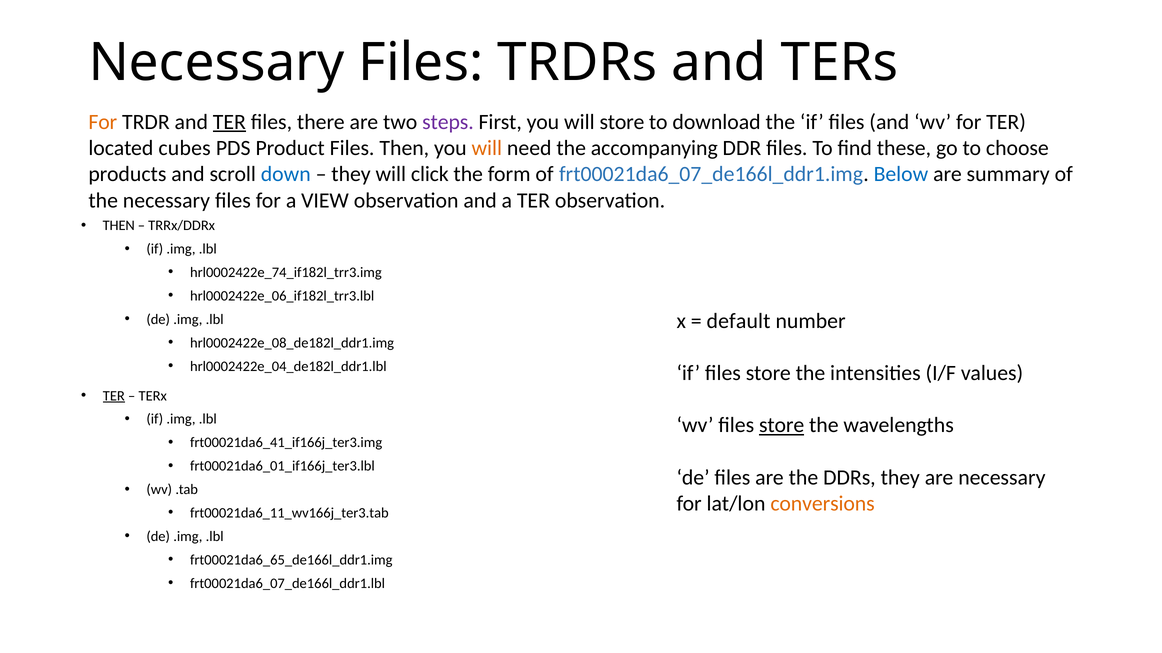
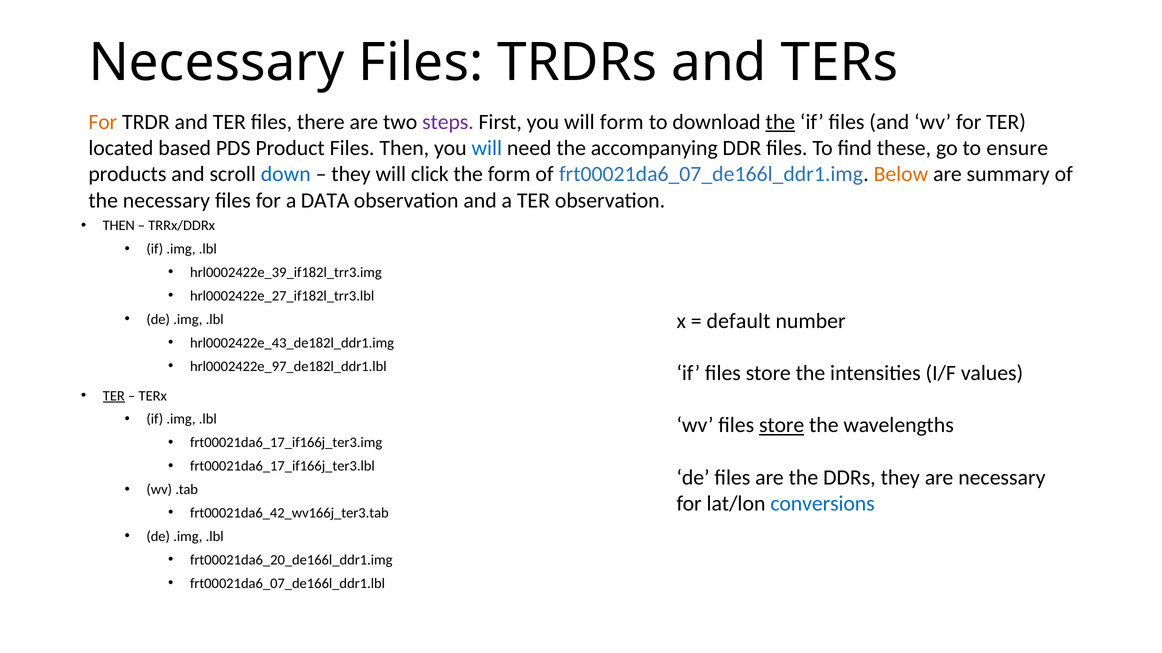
TER underline: present -> none (229, 122)
will store: store -> form (622, 122)
the underline: none -> present (780, 122)
cubes: cubes -> based (185, 148)
will colour: orange -> blue (487, 148)
choose: choose -> ensure (1017, 148)
Below colour: blue -> orange (901, 174)
VIEW: VIEW -> DATA (325, 201)
hrl0002422e_74_if182l_trr3.img: hrl0002422e_74_if182l_trr3.img -> hrl0002422e_39_if182l_trr3.img (286, 273)
hrl0002422e_06_if182l_trr3.lbl: hrl0002422e_06_if182l_trr3.lbl -> hrl0002422e_27_if182l_trr3.lbl (282, 296)
hrl0002422e_08_de182l_ddr1.img: hrl0002422e_08_de182l_ddr1.img -> hrl0002422e_43_de182l_ddr1.img (292, 343)
hrl0002422e_04_de182l_ddr1.lbl: hrl0002422e_04_de182l_ddr1.lbl -> hrl0002422e_97_de182l_ddr1.lbl (288, 367)
frt00021da6_41_if166j_ter3.img: frt00021da6_41_if166j_ter3.img -> frt00021da6_17_if166j_ter3.img (286, 443)
frt00021da6_01_if166j_ter3.lbl: frt00021da6_01_if166j_ter3.lbl -> frt00021da6_17_if166j_ter3.lbl (282, 467)
conversions colour: orange -> blue (823, 504)
frt00021da6_11_wv166j_ter3.tab: frt00021da6_11_wv166j_ter3.tab -> frt00021da6_42_wv166j_ter3.tab (289, 513)
frt00021da6_65_de166l_ddr1.img: frt00021da6_65_de166l_ddr1.img -> frt00021da6_20_de166l_ddr1.img (291, 560)
